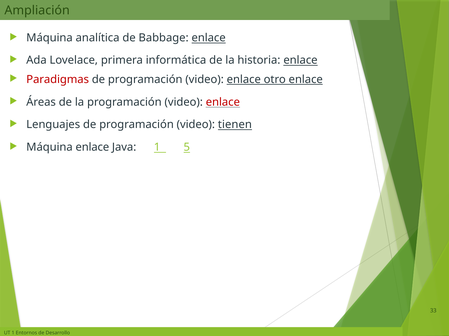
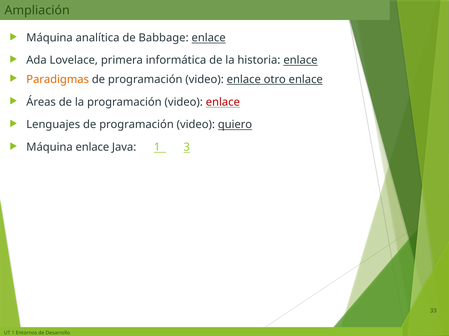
Paradigmas colour: red -> orange (58, 80)
tienen: tienen -> quiero (235, 125)
5: 5 -> 3 (187, 148)
